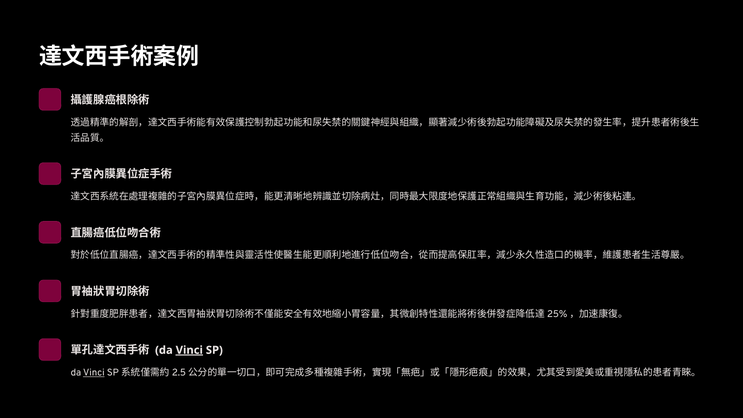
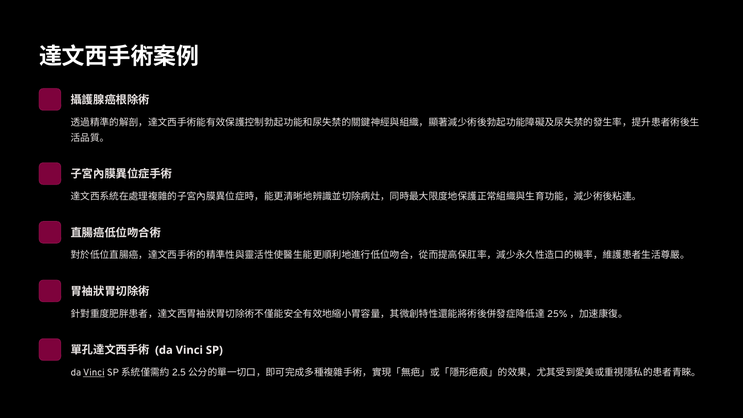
Vinci underline: present -> none (189, 350)
